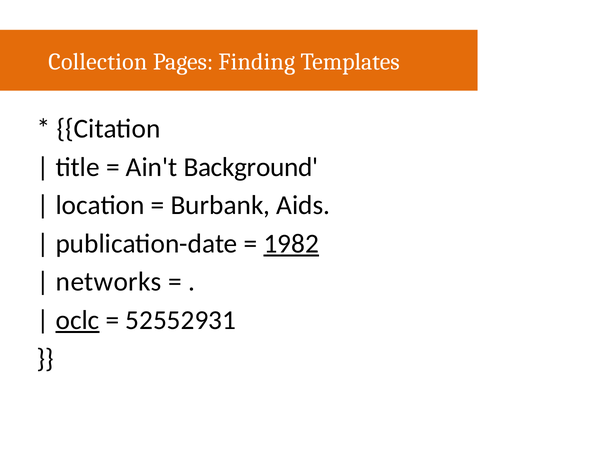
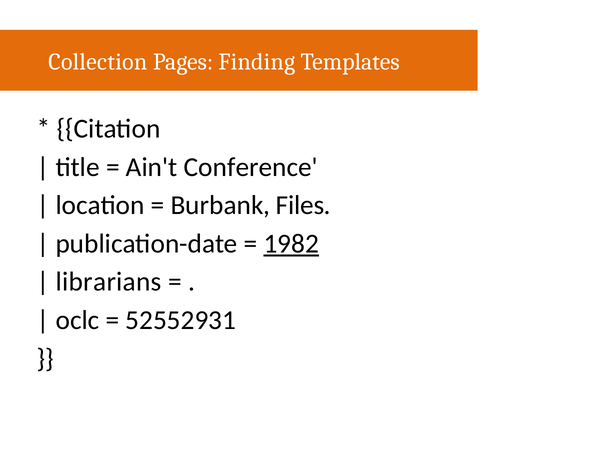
Background: Background -> Conference (251, 167)
Aids: Aids -> Files (303, 206)
networks: networks -> librarians (109, 282)
oclc underline: present -> none (78, 320)
